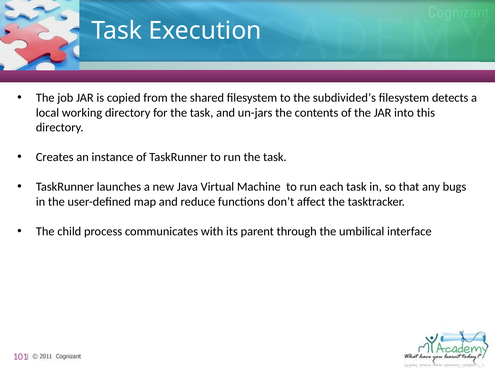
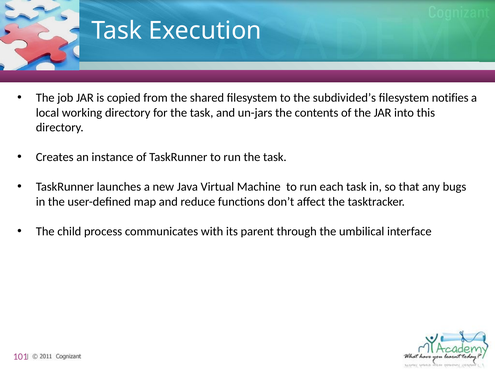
detects: detects -> notifies (450, 98)
